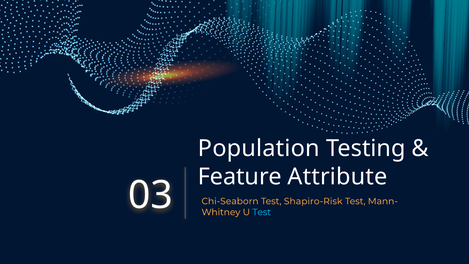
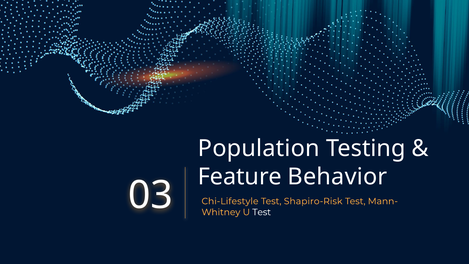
Attribute: Attribute -> Behavior (337, 177)
Chi-Seaborn: Chi-Seaborn -> Chi-Lifestyle (230, 201)
Test colour: light blue -> white (262, 212)
